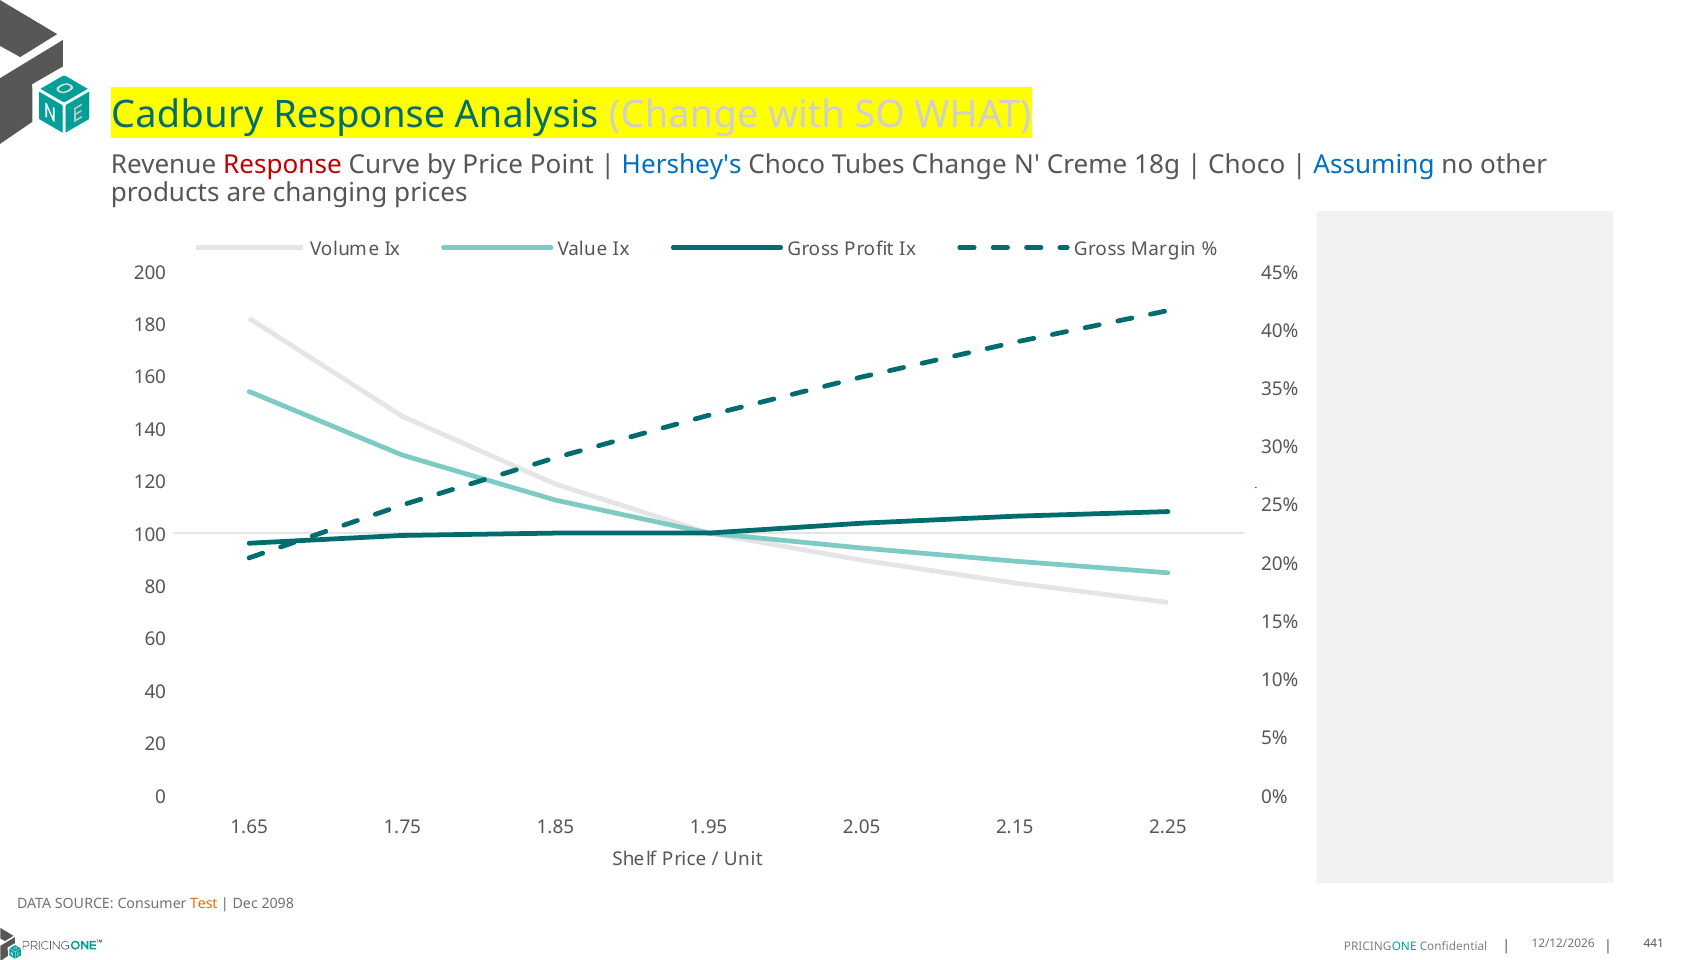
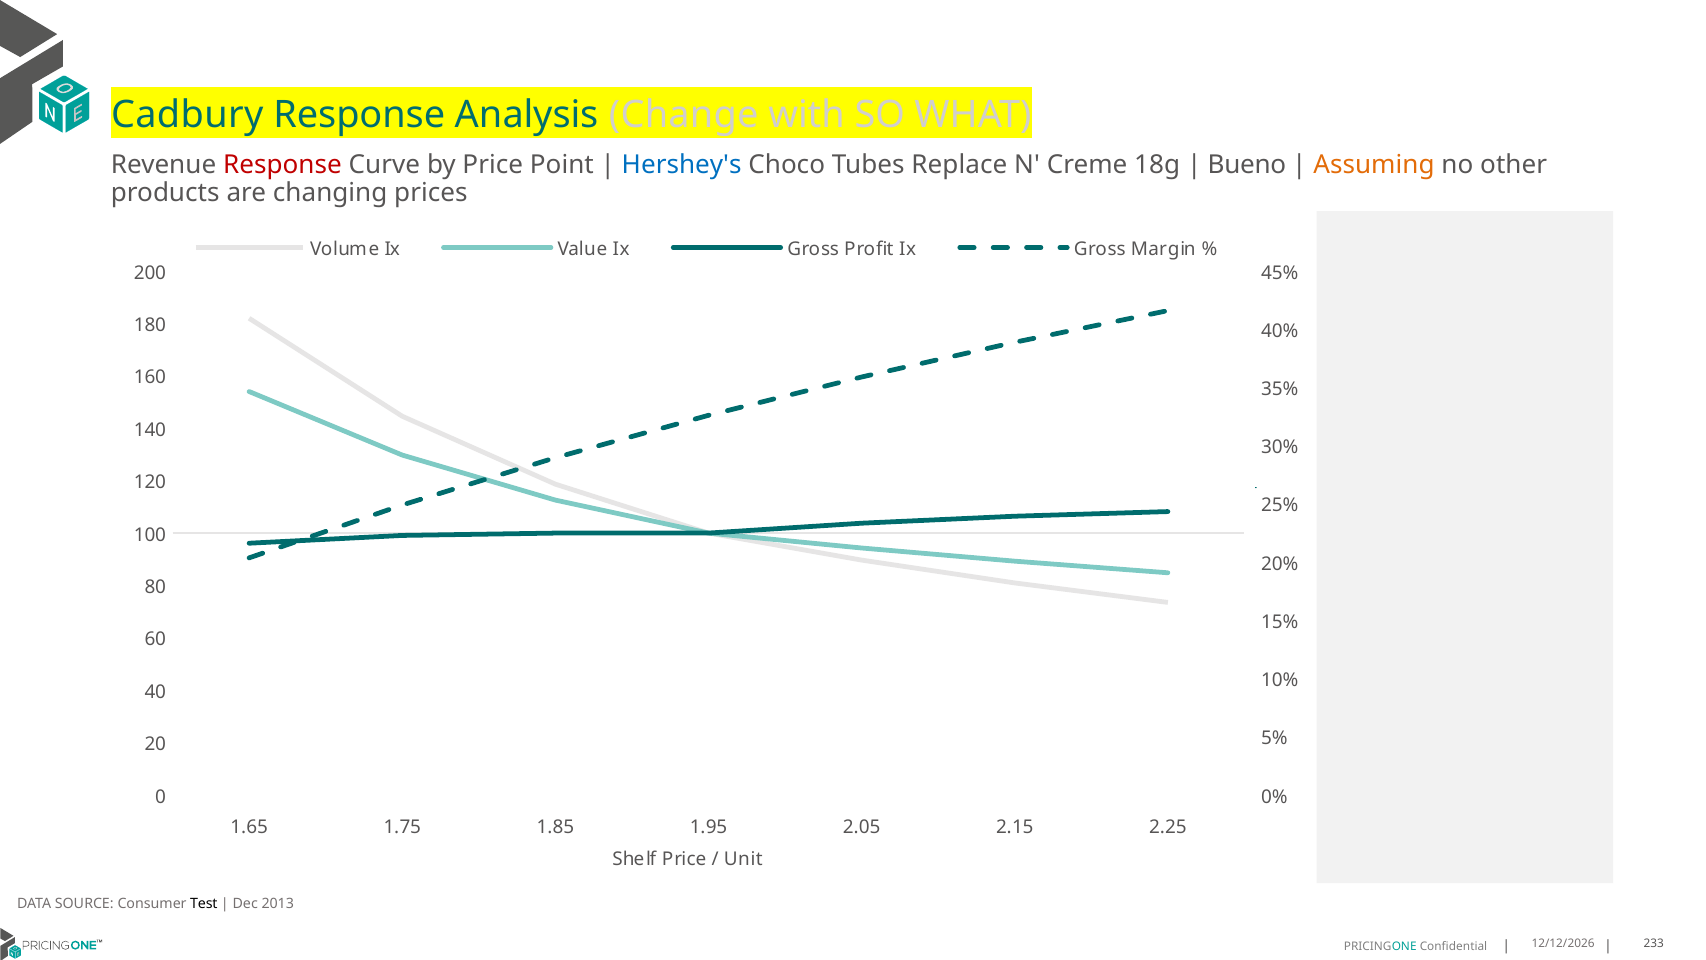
Tubes Change: Change -> Replace (959, 165)
Choco: Choco -> Bueno (1247, 165)
Assuming colour: blue -> orange (1374, 165)
Test colour: orange -> black (204, 904)
2098: 2098 -> 2013 (278, 904)
441: 441 -> 233 (1654, 944)
